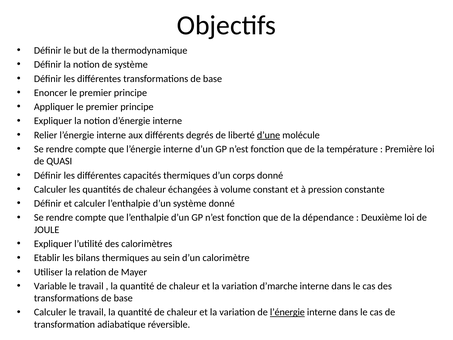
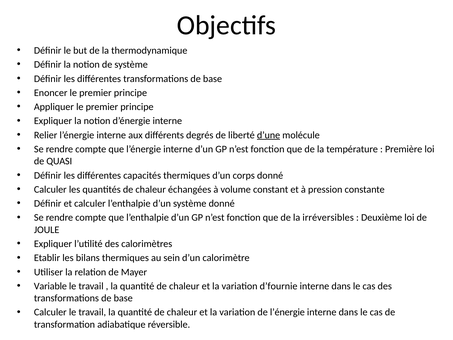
dépendance: dépendance -> irréversibles (328, 218)
d’marche: d’marche -> d’fournie (279, 286)
l’énergie underline: present -> none (287, 312)
